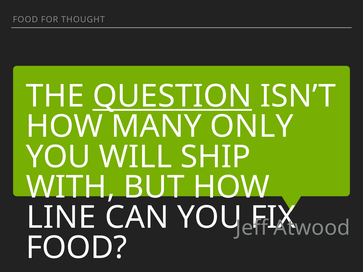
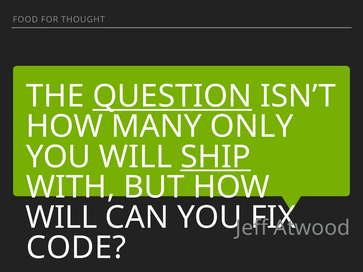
SHIP underline: none -> present (216, 157)
LINE: LINE -> WILL (61, 218)
FOOD: FOOD -> CODE (76, 248)
